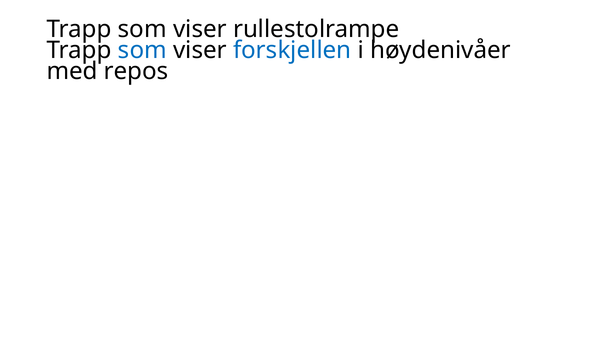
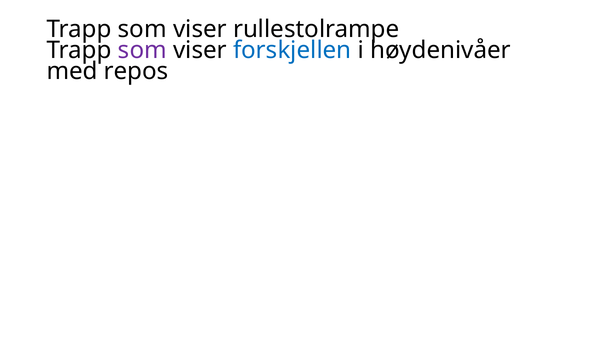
som colour: blue -> purple (142, 50)
